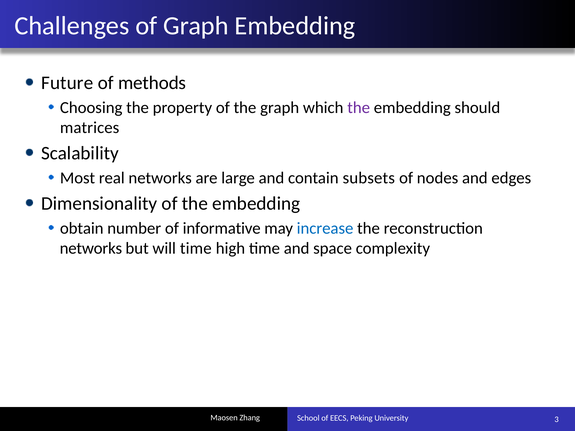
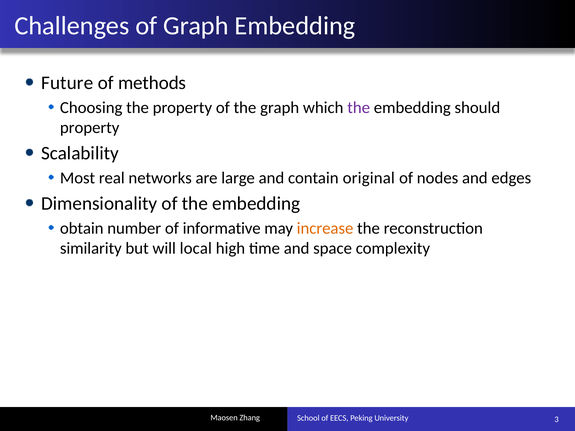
matrices: matrices -> property (90, 128)
subsets: subsets -> original (369, 178)
increase colour: blue -> orange (325, 228)
networks: networks -> similarity (91, 248)
will time: time -> local (196, 248)
